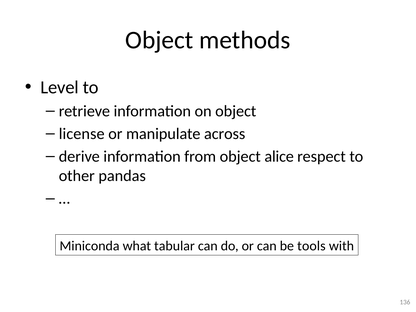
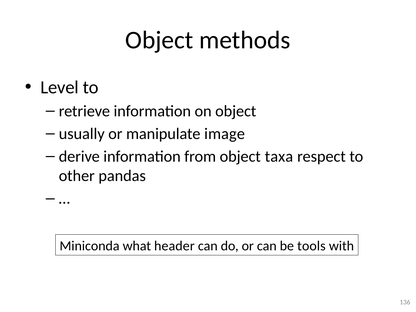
license: license -> usually (82, 134)
across: across -> image (225, 134)
alice: alice -> taxa (279, 156)
tabular: tabular -> header (174, 246)
